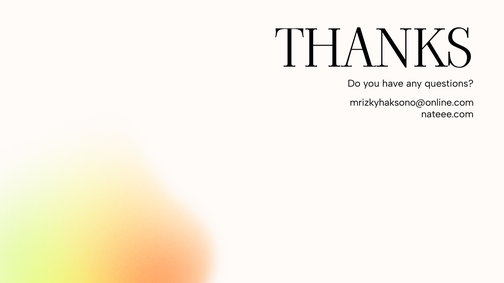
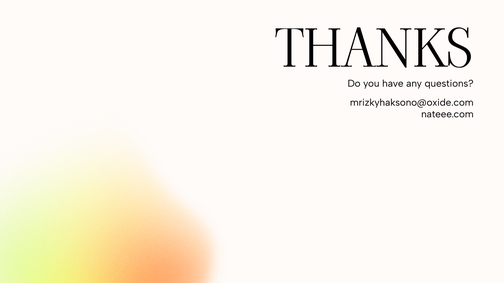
mrizkyhaksono@online.com: mrizkyhaksono@online.com -> mrizkyhaksono@oxide.com (412, 103)
